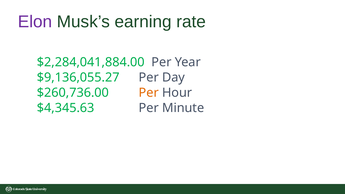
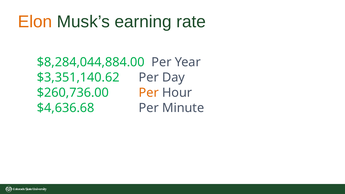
Elon colour: purple -> orange (35, 22)
$2,284,041,884.00: $2,284,041,884.00 -> $8,284,044,884.00 (91, 62)
$9,136,055.27: $9,136,055.27 -> $3,351,140.62 (78, 77)
$4,345.63: $4,345.63 -> $4,636.68 (66, 108)
